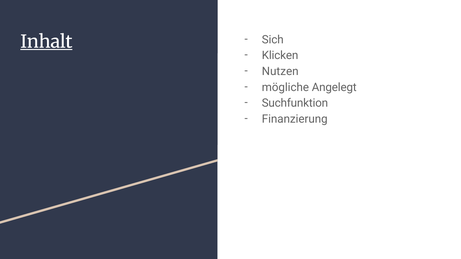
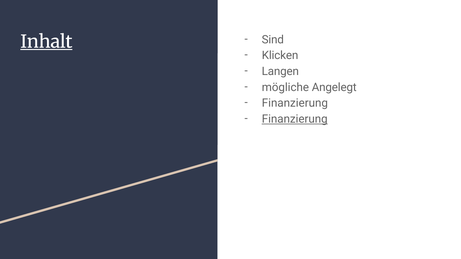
Sich: Sich -> Sind (273, 40)
Nutzen: Nutzen -> Langen (280, 71)
Suchfunktion: Suchfunktion -> Finanzierung (295, 103)
Finanzierung underline: none -> present (295, 119)
